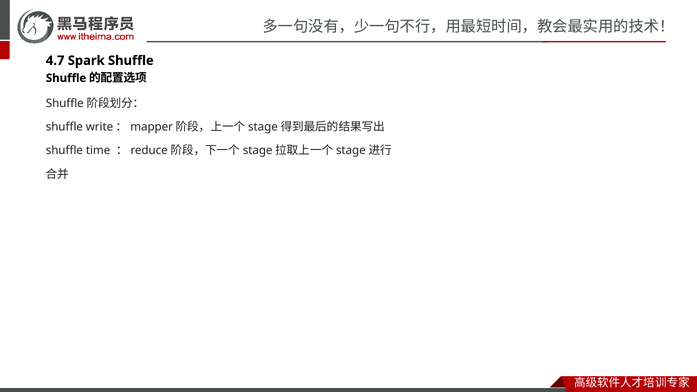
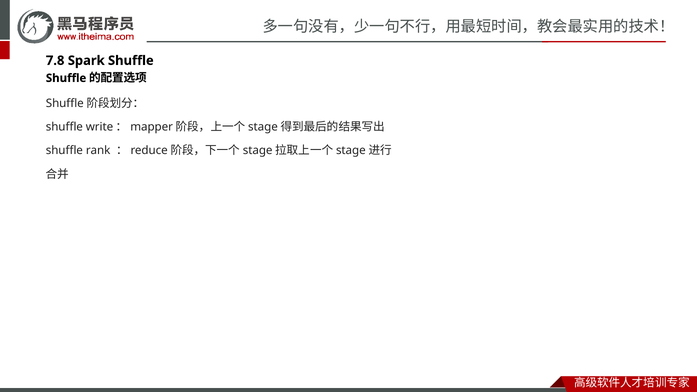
4.7: 4.7 -> 7.8 (55, 61)
time: time -> rank (98, 151)
